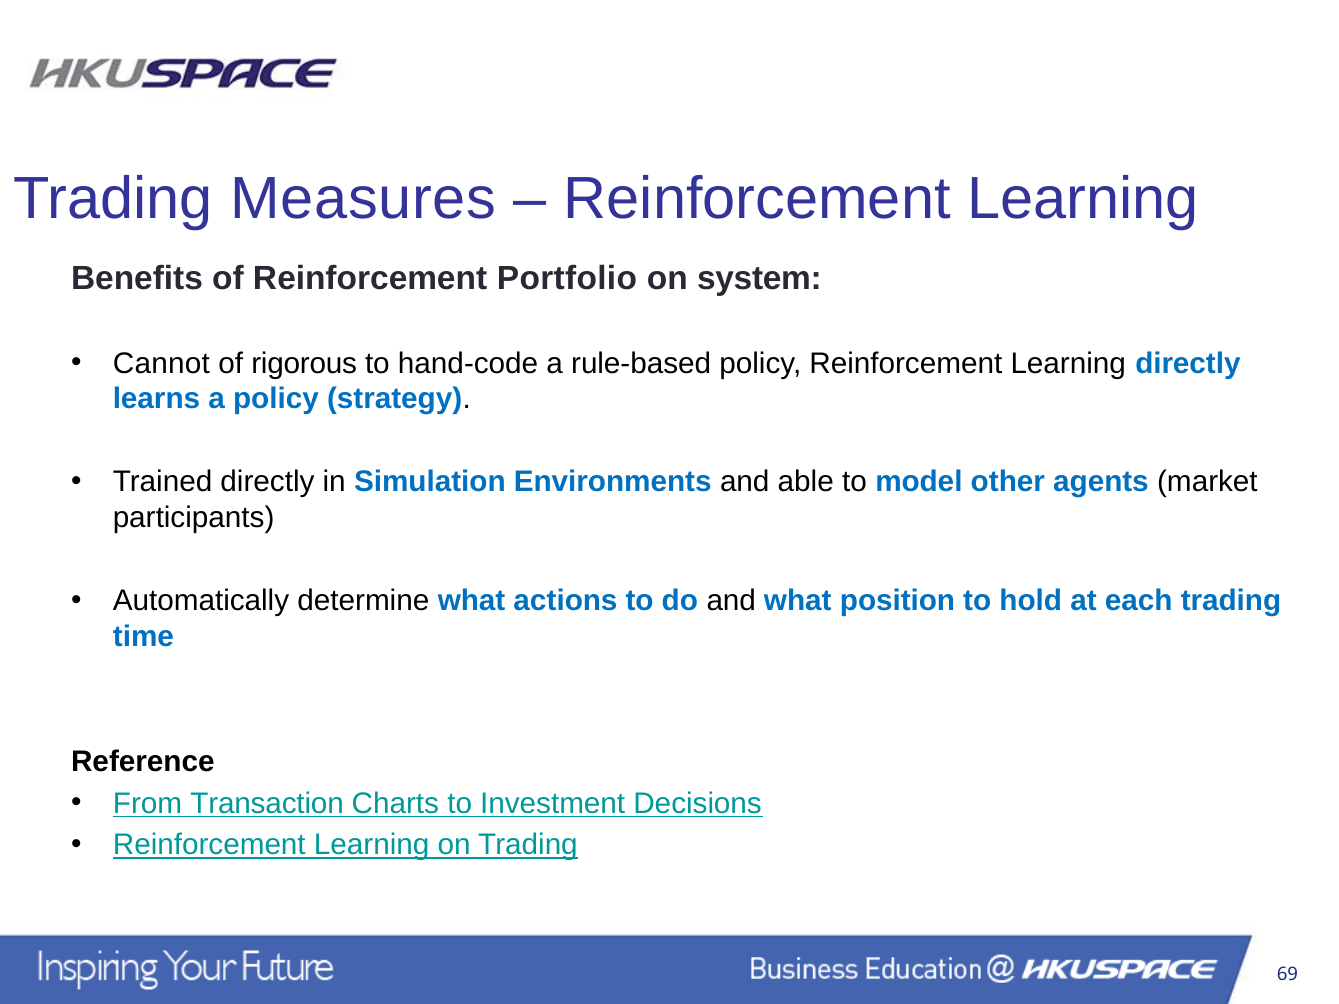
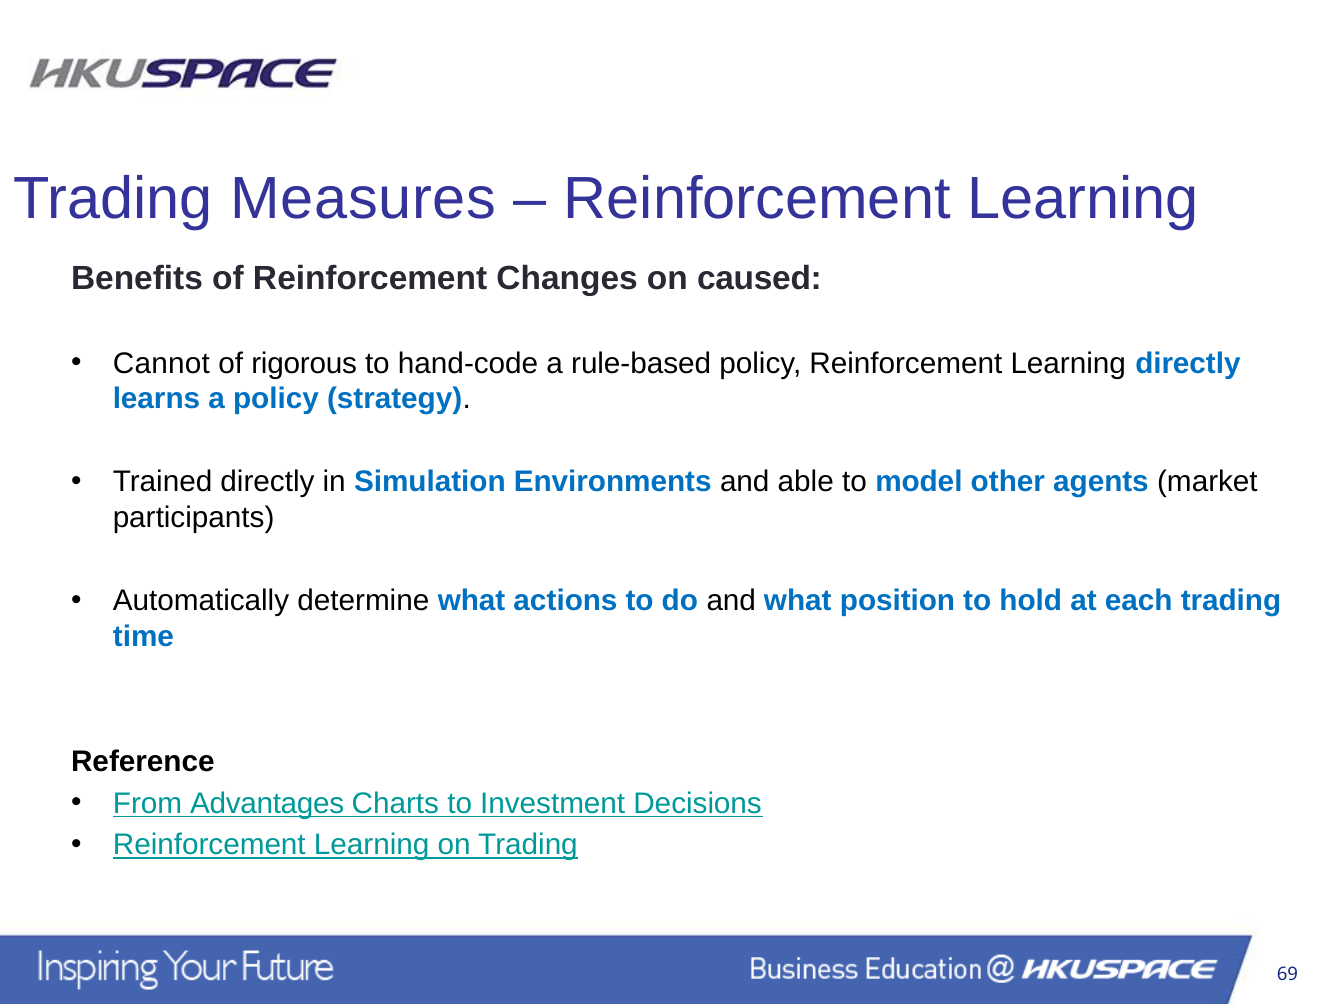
Portfolio: Portfolio -> Changes (567, 278)
system: system -> caused (759, 278)
Transaction: Transaction -> Advantages (267, 804)
